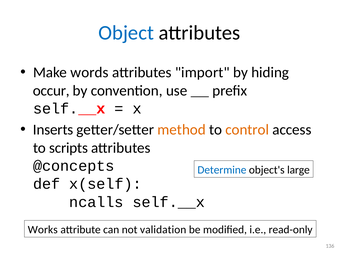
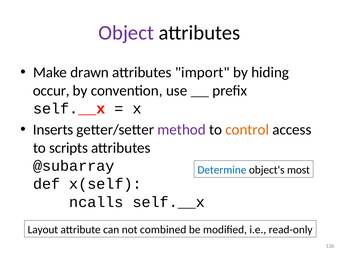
Object colour: blue -> purple (126, 33)
words: words -> drawn (90, 73)
method colour: orange -> purple (182, 130)
@concepts: @concepts -> @subarray (74, 166)
large: large -> most (298, 170)
Works: Works -> Layout (43, 230)
validation: validation -> combined (163, 230)
